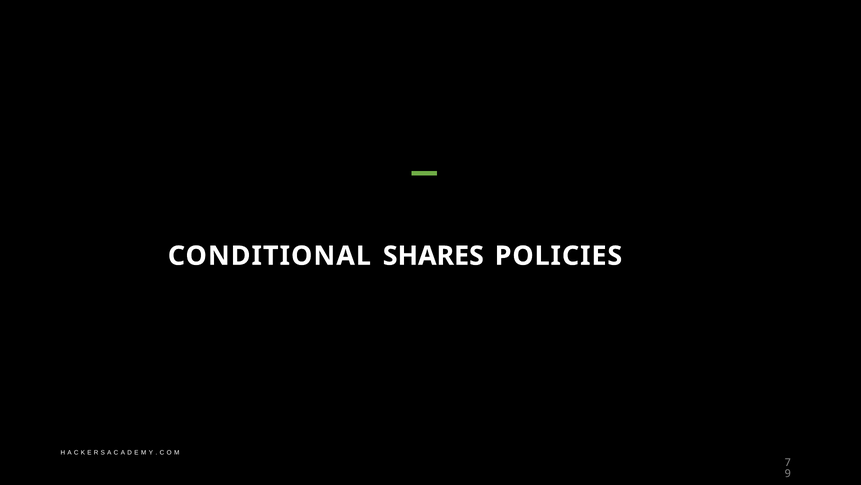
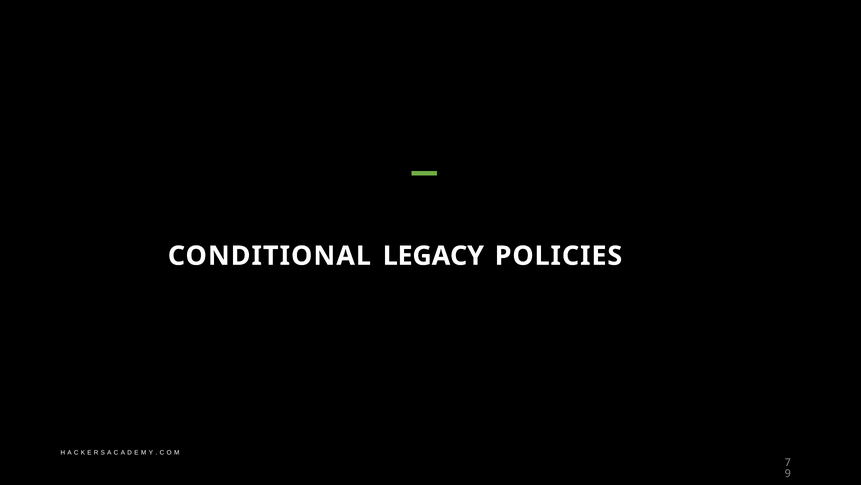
SHARES: SHARES -> LEGACY (433, 256)
